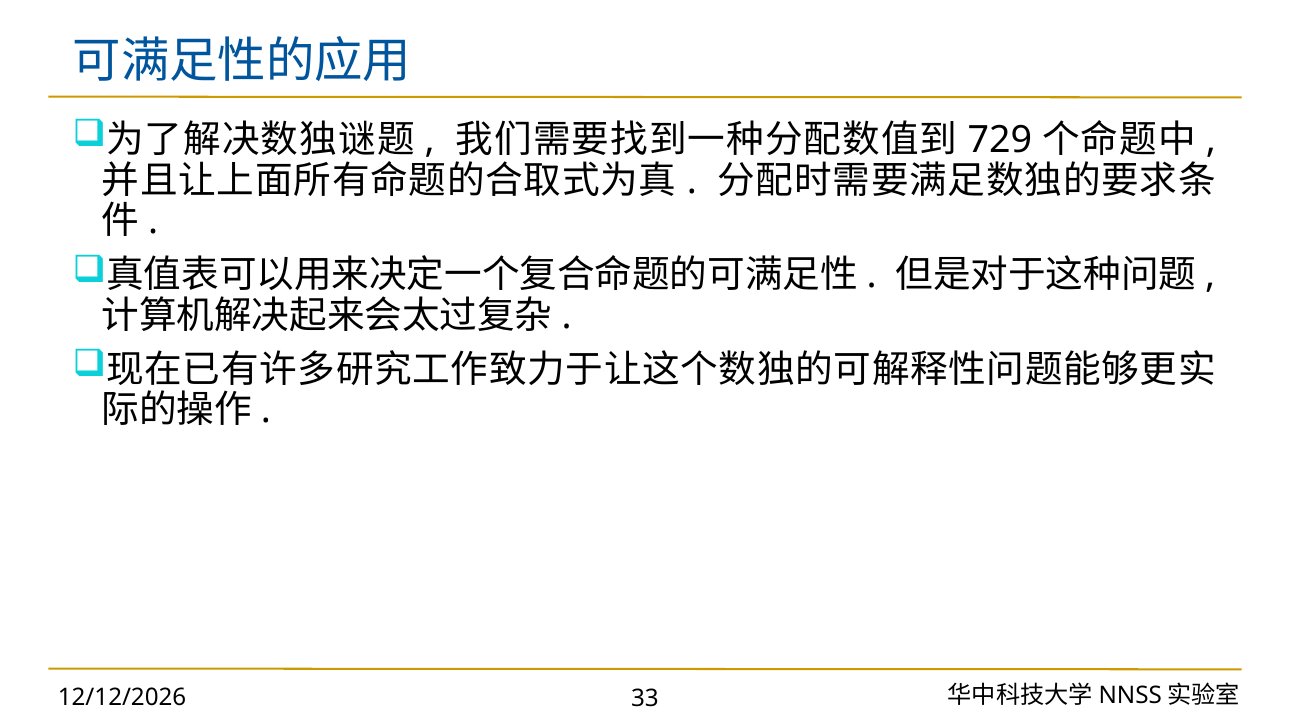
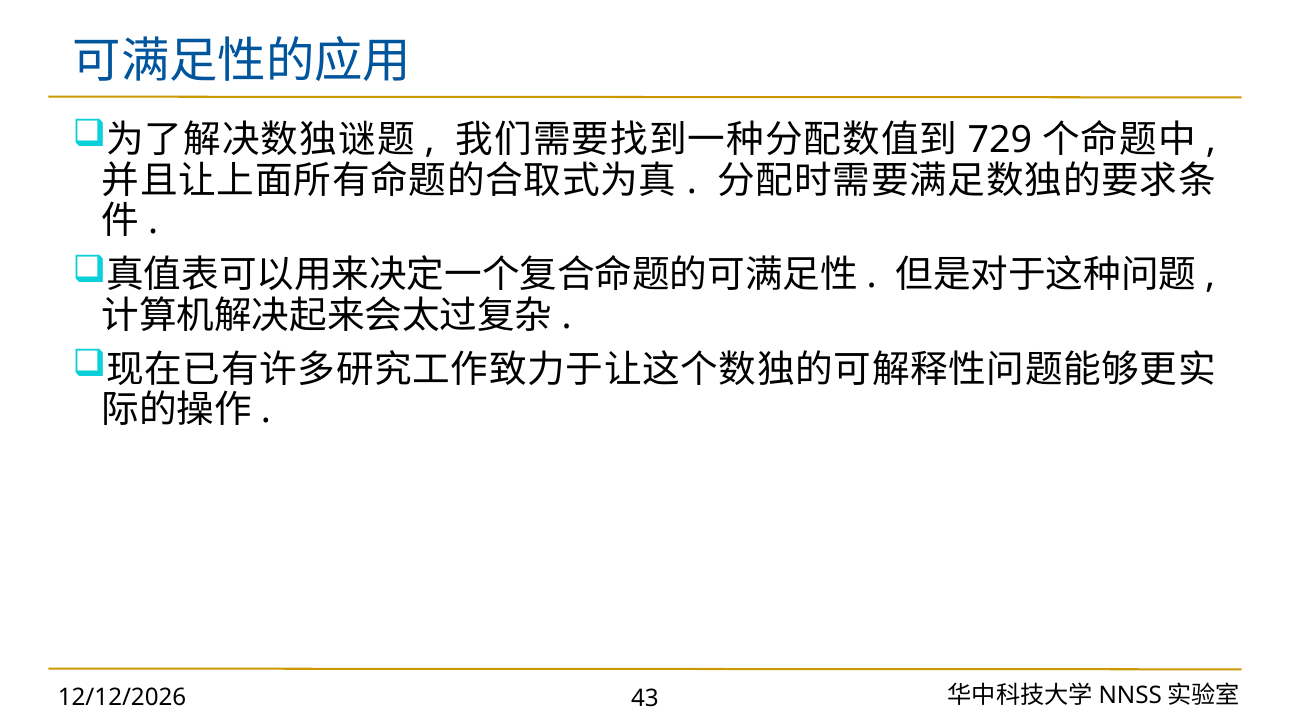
33: 33 -> 43 (645, 699)
